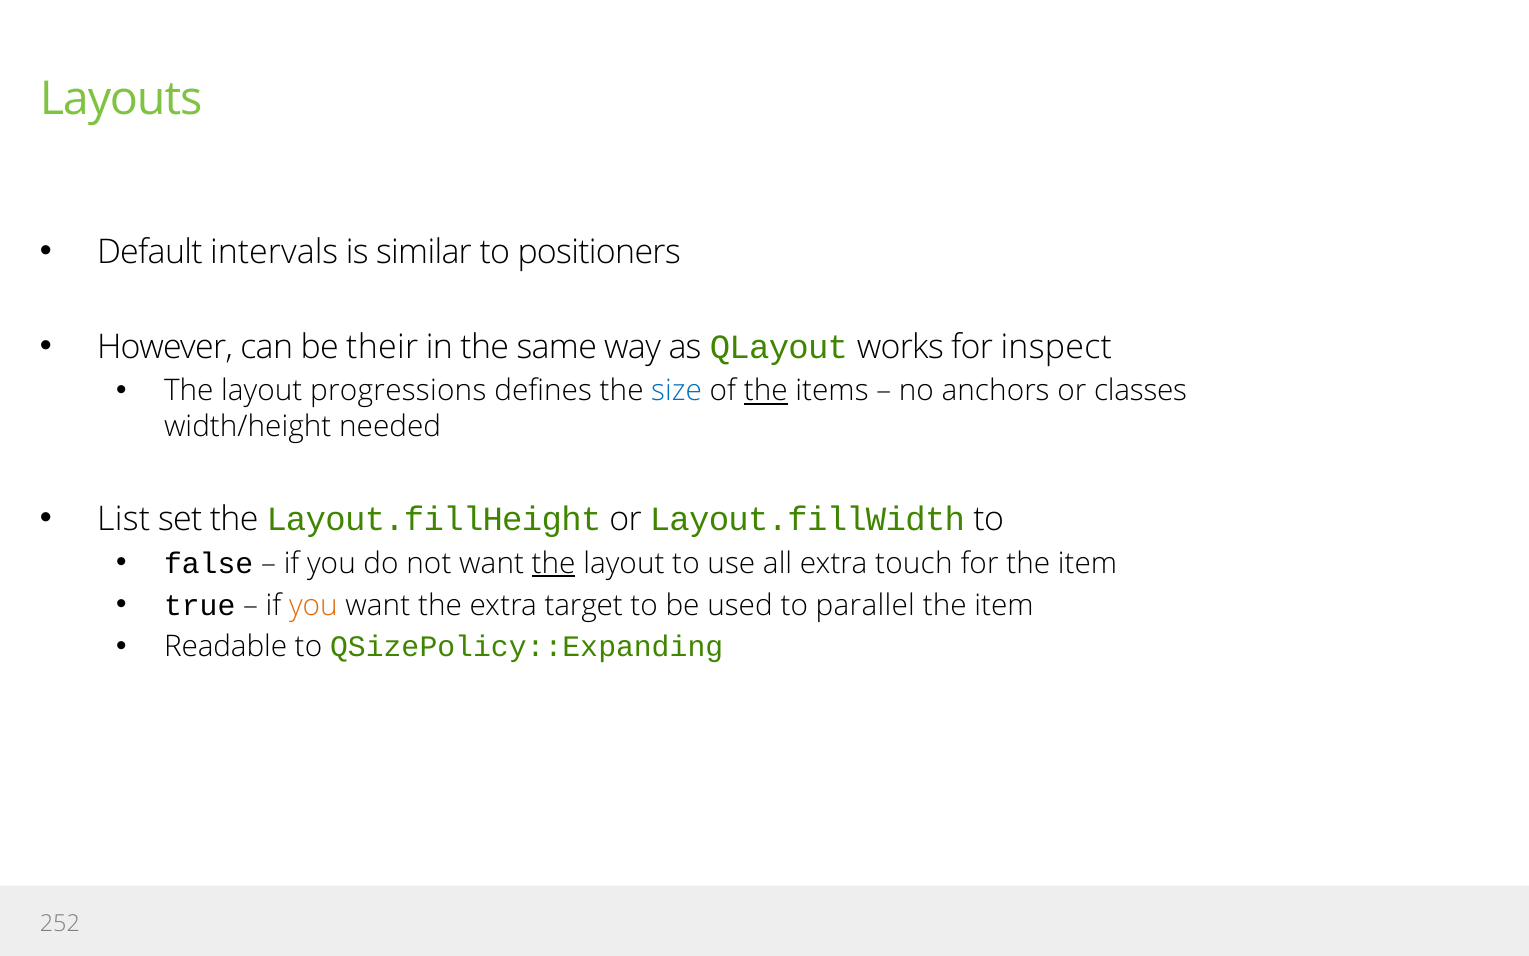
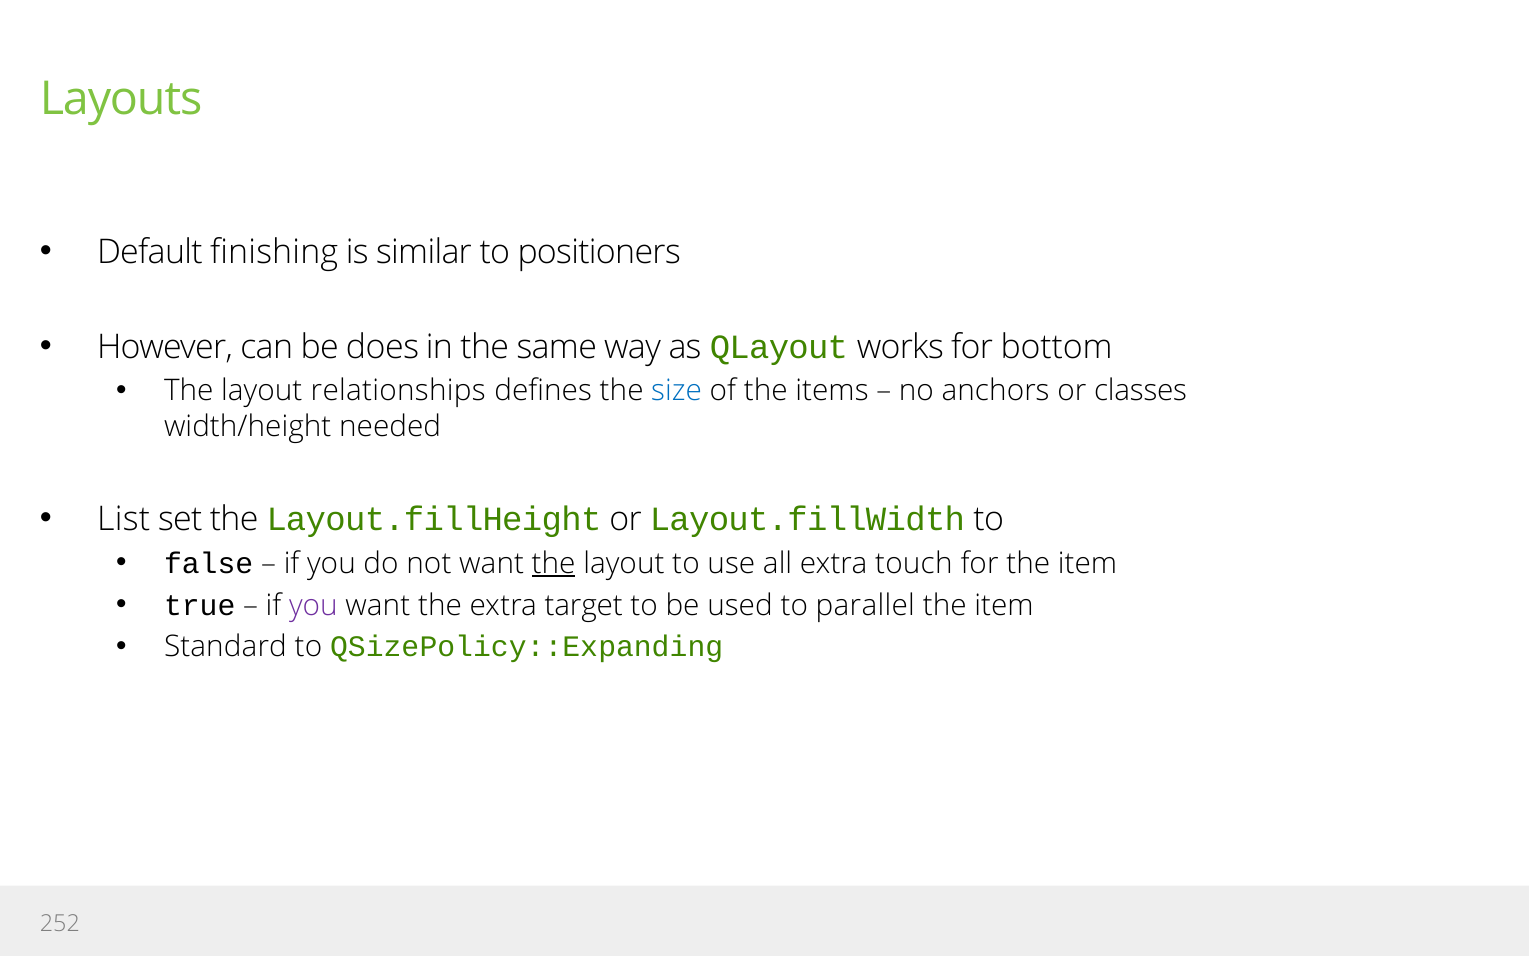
intervals: intervals -> finishing (274, 252)
their: their -> does (383, 347)
inspect: inspect -> bottom (1057, 347)
progressions: progressions -> relationships (398, 391)
the underline: present -> none (766, 391)
you colour: orange -> purple (313, 605)
Readable: Readable -> Standard (225, 647)
